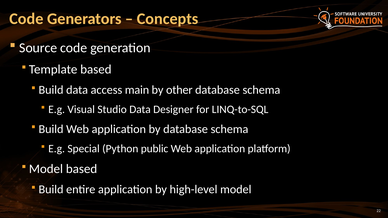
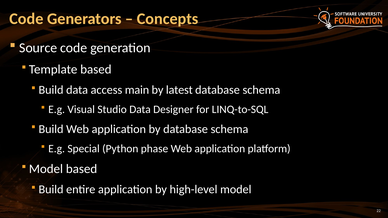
other: other -> latest (179, 90)
public: public -> phase (155, 149)
